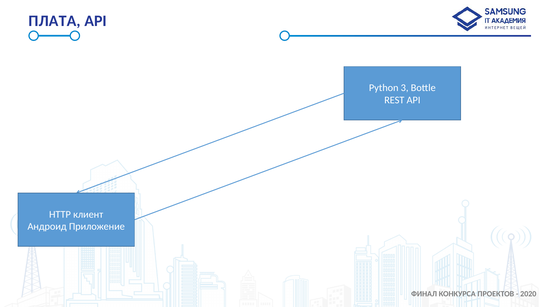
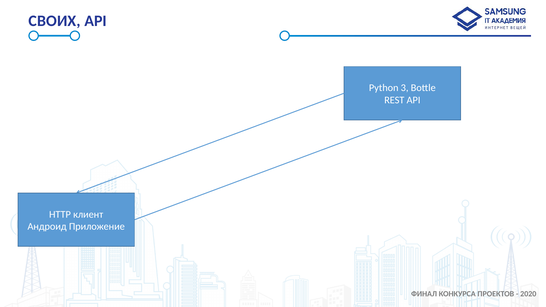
ПЛАТА: ПЛАТА -> СВОИХ (55, 21)
